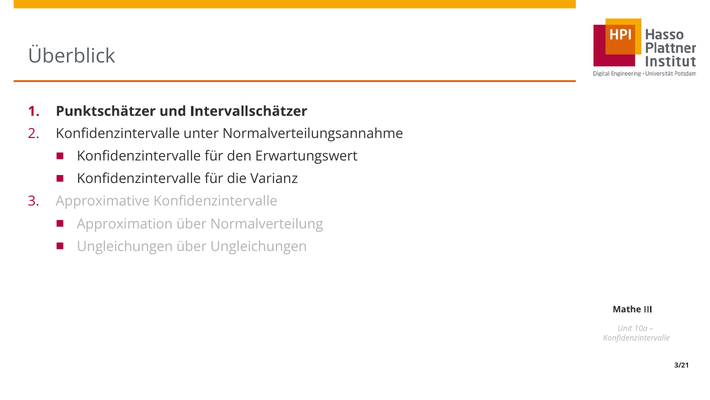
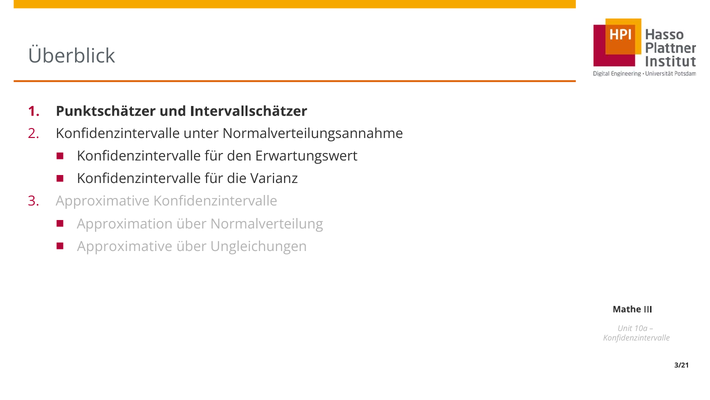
Ungleichungen: Ungleichungen -> Approximative (125, 246)
